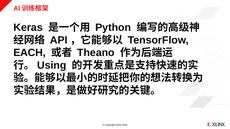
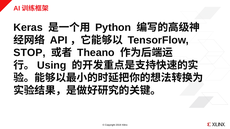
EACH: EACH -> STOP (29, 53)
